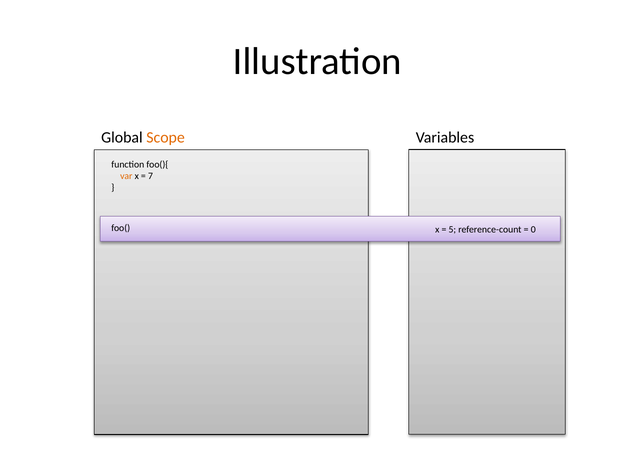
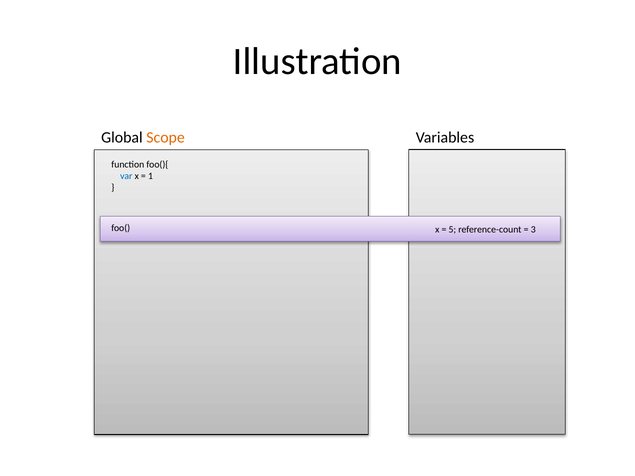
var colour: orange -> blue (126, 176)
7: 7 -> 1 (151, 176)
0: 0 -> 3 (533, 230)
